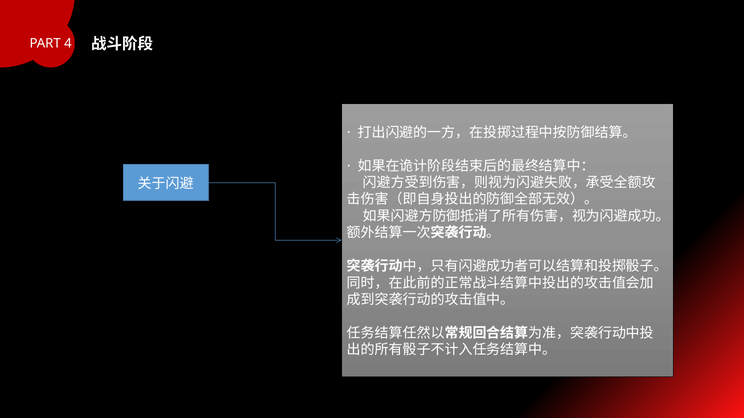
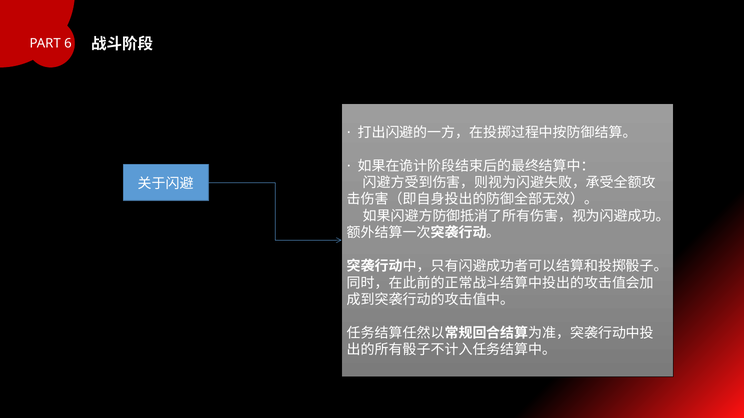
4: 4 -> 6 (68, 43)
